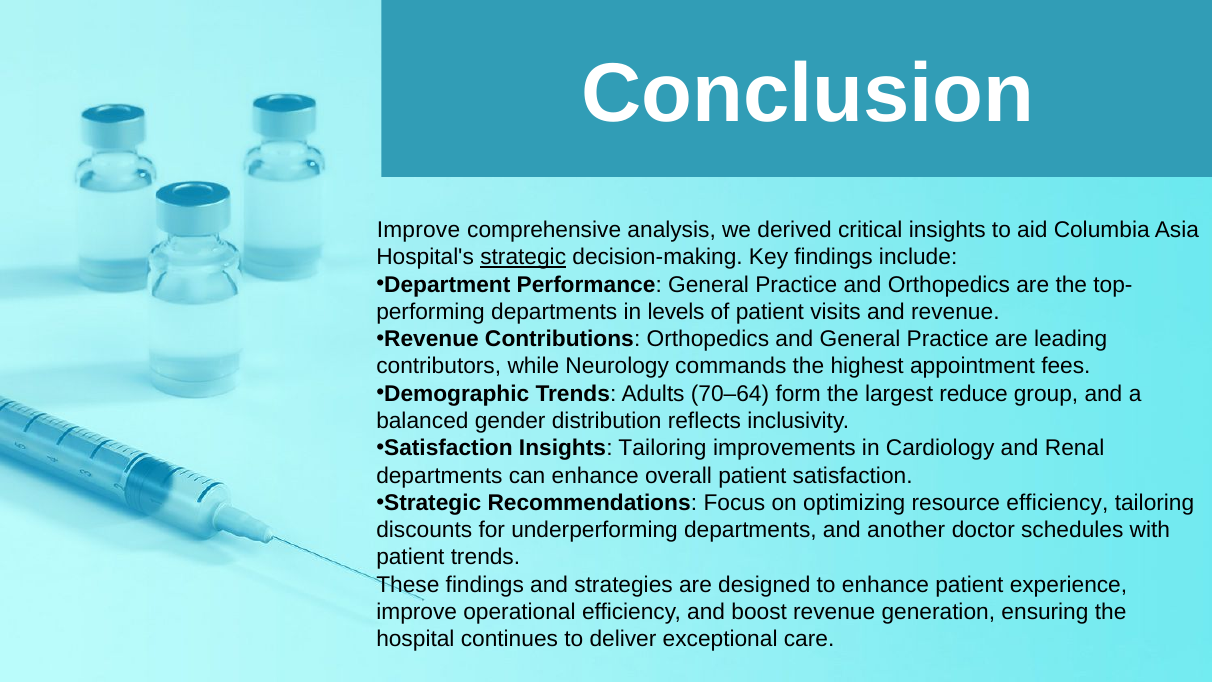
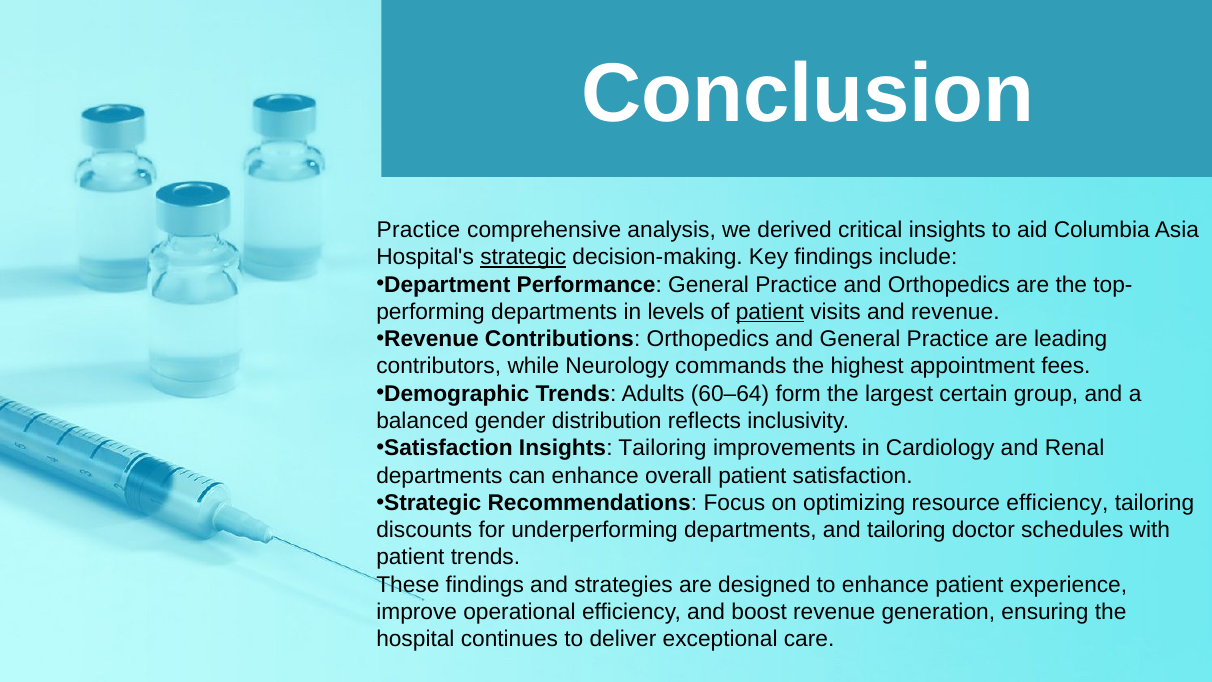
Improve: Improve -> Practice (419, 230)
patient underline: none -> present (770, 312)
70–64: 70–64 -> 60–64 (730, 394)
reduce: reduce -> certain (974, 394)
and another: another -> tailoring (906, 530)
